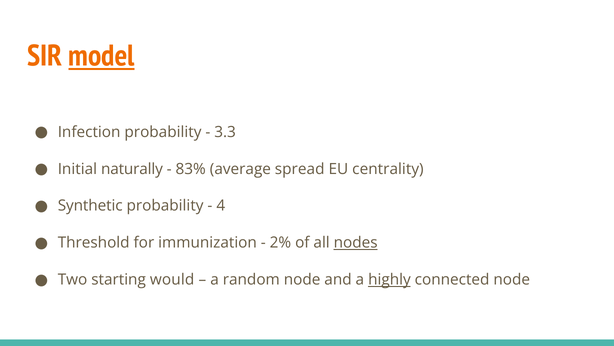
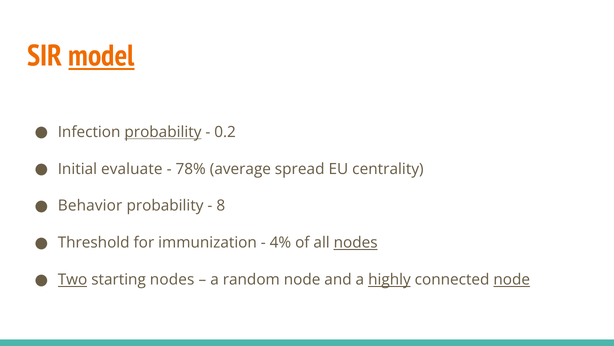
probability underline: none -> present (163, 132)
3.3: 3.3 -> 0.2 (225, 132)
naturally: naturally -> evaluate (132, 169)
83%: 83% -> 78% (191, 169)
Synthetic: Synthetic -> Behavior (90, 206)
4: 4 -> 8 (221, 206)
2%: 2% -> 4% (280, 242)
Two underline: none -> present (73, 279)
starting would: would -> nodes (172, 279)
node underline: none -> present (512, 279)
